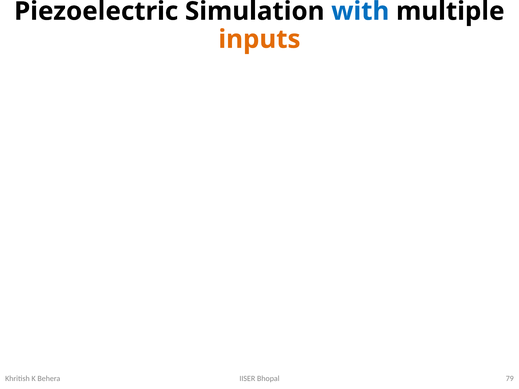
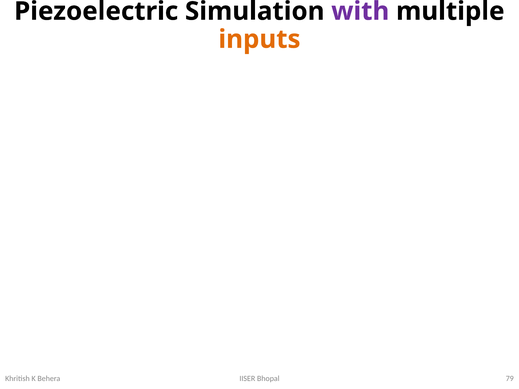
with colour: blue -> purple (360, 11)
